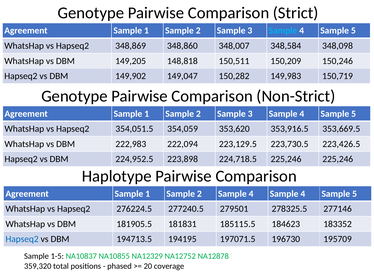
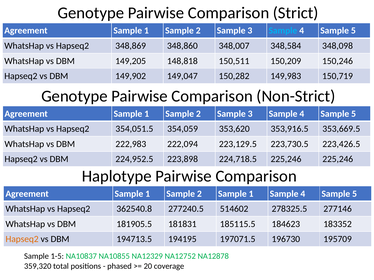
2 Sample 4: 4 -> 1 (251, 194)
276224.5: 276224.5 -> 362540.8 (134, 209)
279501: 279501 -> 514602 (234, 209)
Hapseq2 colour: blue -> orange (22, 240)
